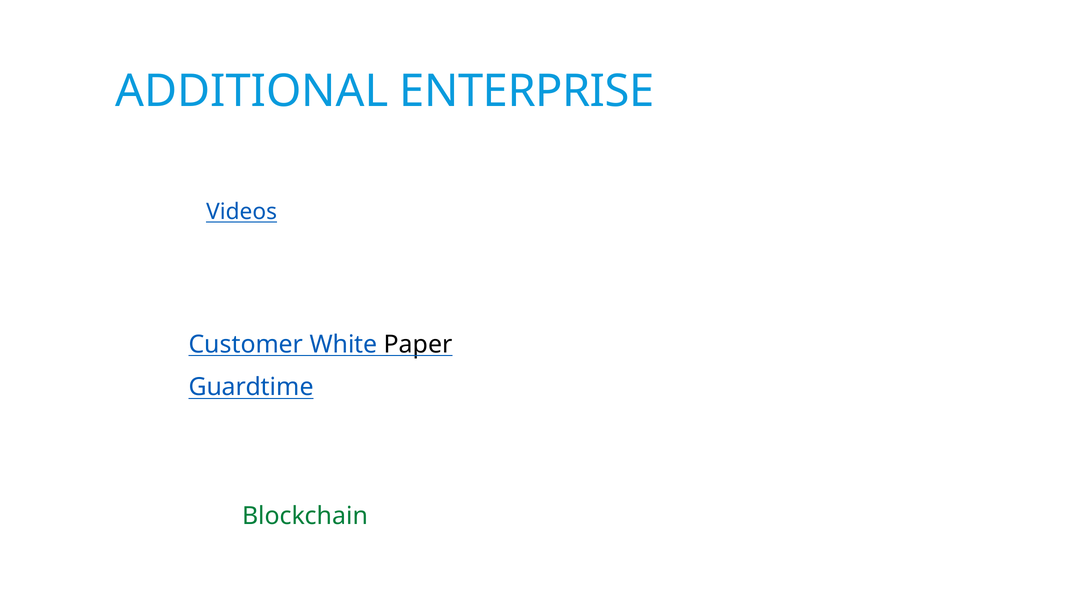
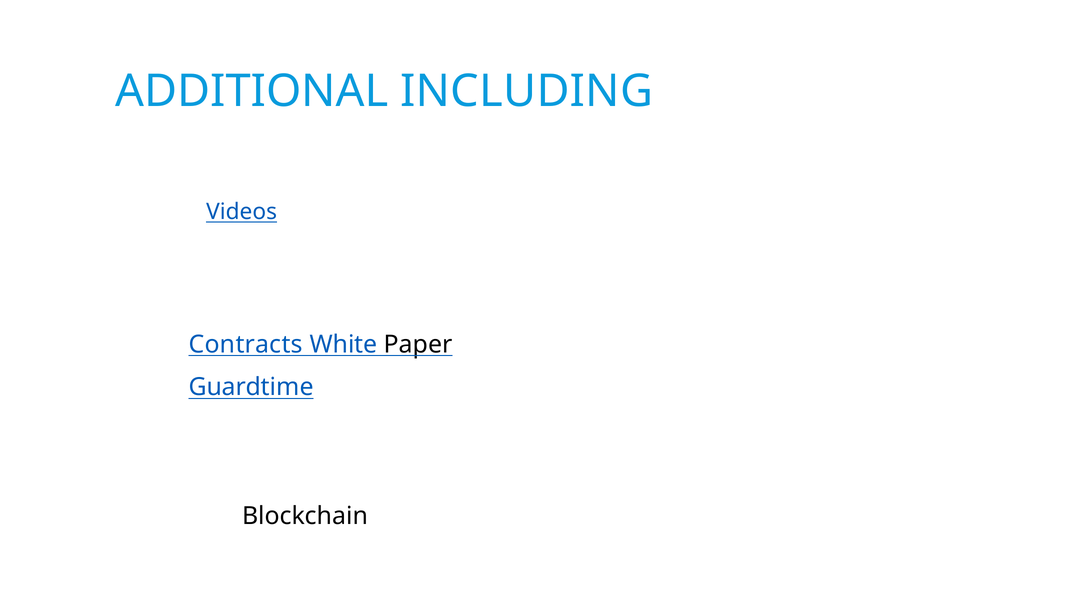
ENTERPRISE: ENTERPRISE -> INCLUDING (527, 91)
Customer: Customer -> Contracts (246, 345)
Blockchain colour: green -> black (305, 517)
